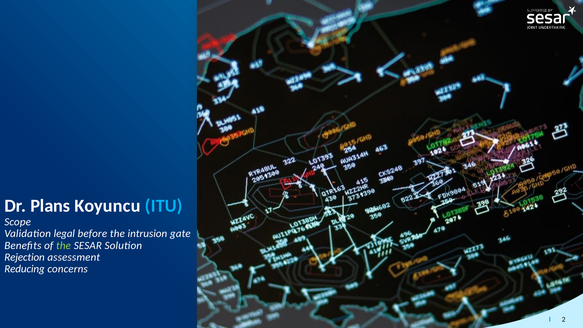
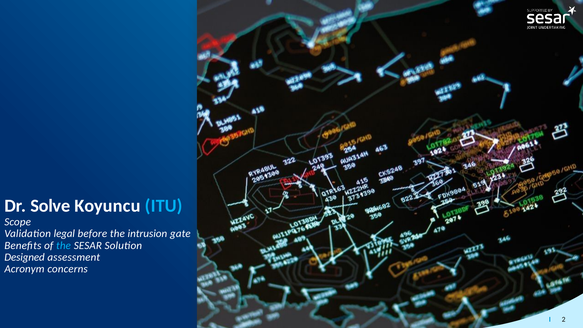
Plans: Plans -> Solve (50, 206)
the colour: light green -> light blue (64, 245)
Rejection: Rejection -> Designed (25, 257)
Reducing: Reducing -> Acronym (24, 269)
